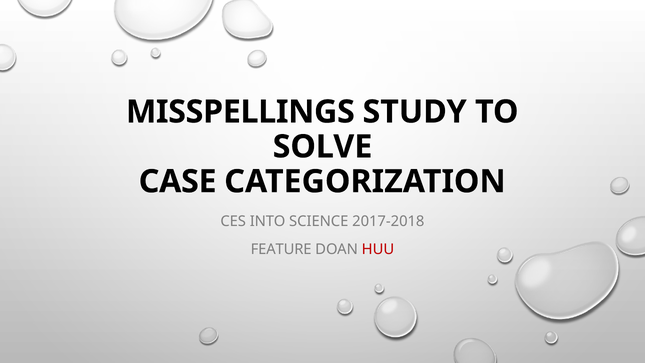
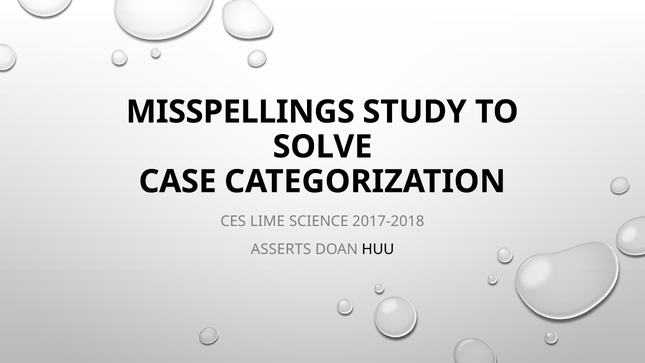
INTO: INTO -> LIME (267, 221)
FEATURE: FEATURE -> ASSERTS (281, 249)
HUU colour: red -> black (378, 249)
